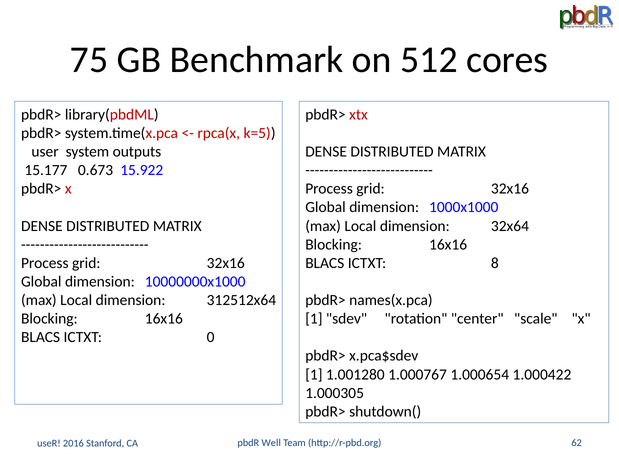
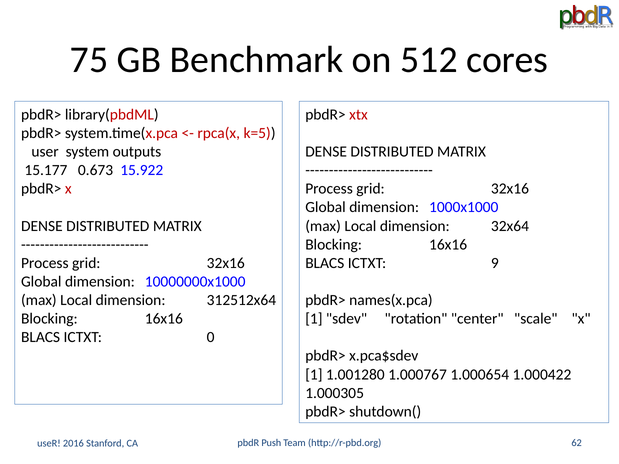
8: 8 -> 9 (495, 263)
Well: Well -> Push (271, 443)
